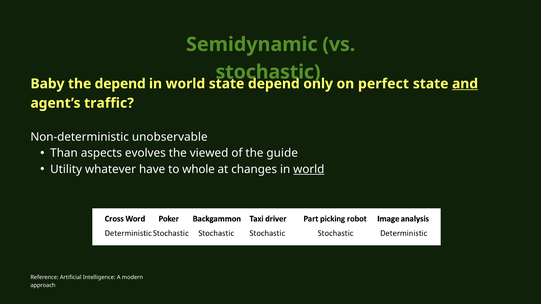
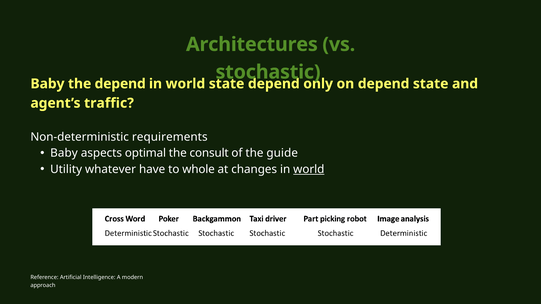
Semidynamic: Semidynamic -> Architectures (252, 44)
on perfect: perfect -> depend (384, 84)
and underline: present -> none (465, 84)
unobservable: unobservable -> requirements (170, 137)
Than: Than -> Baby (64, 153)
evolves: evolves -> optimal (145, 153)
viewed: viewed -> consult (209, 153)
